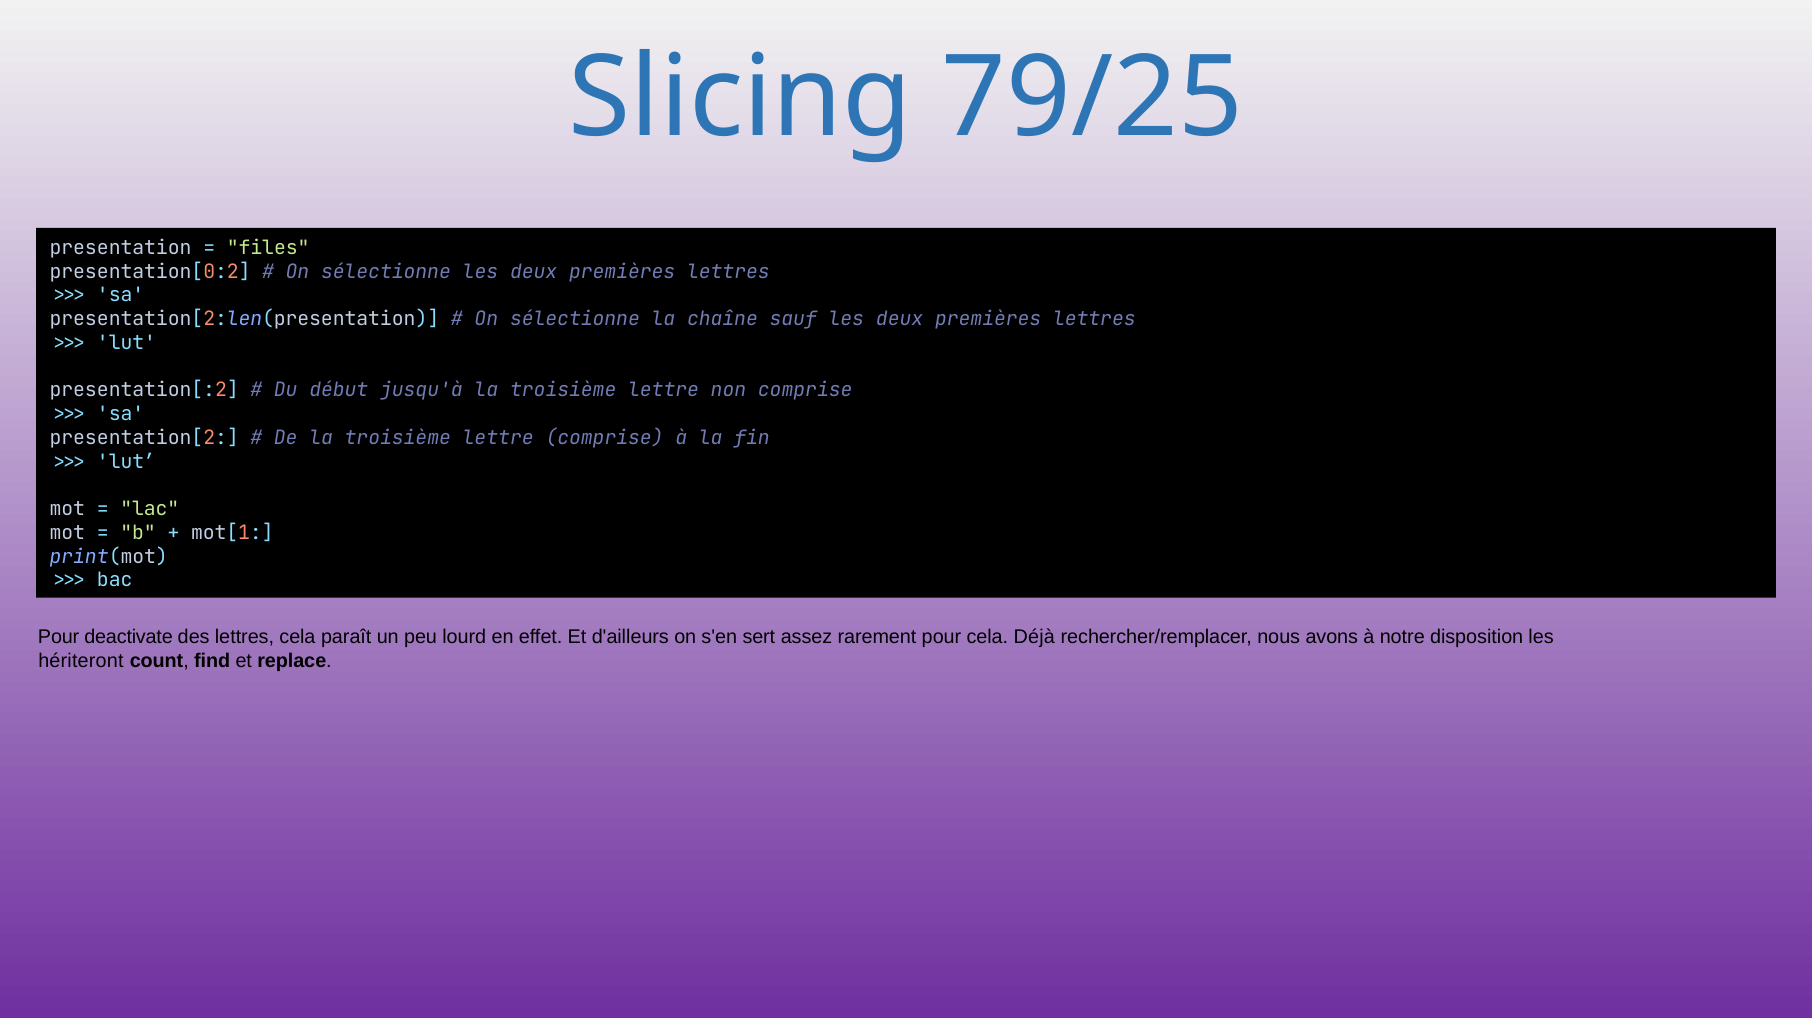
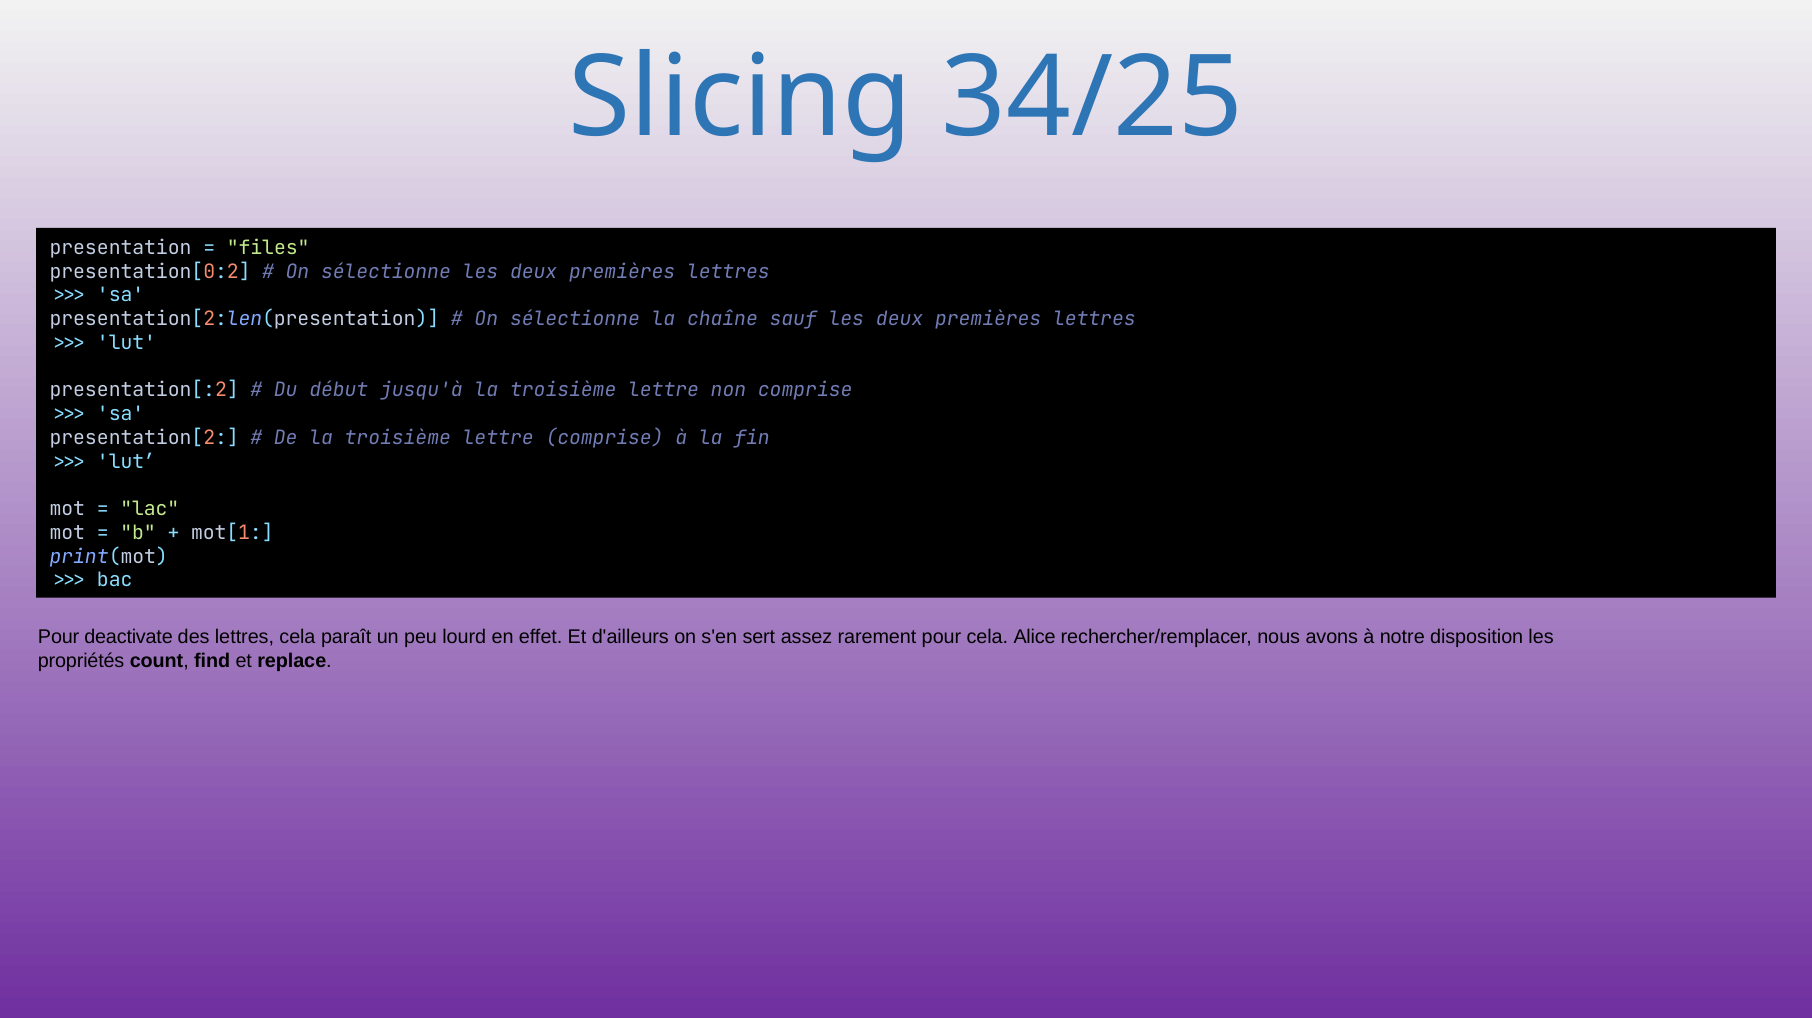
79/25: 79/25 -> 34/25 (1093, 98)
Déjà: Déjà -> Alice (1035, 637)
hériteront: hériteront -> propriétés (81, 661)
